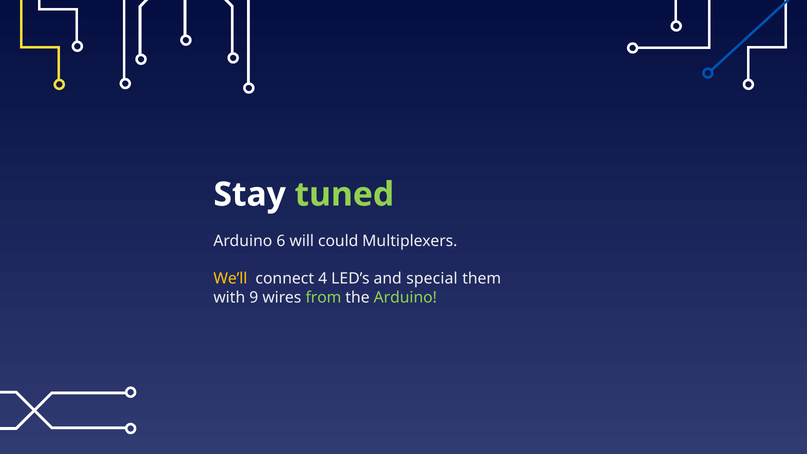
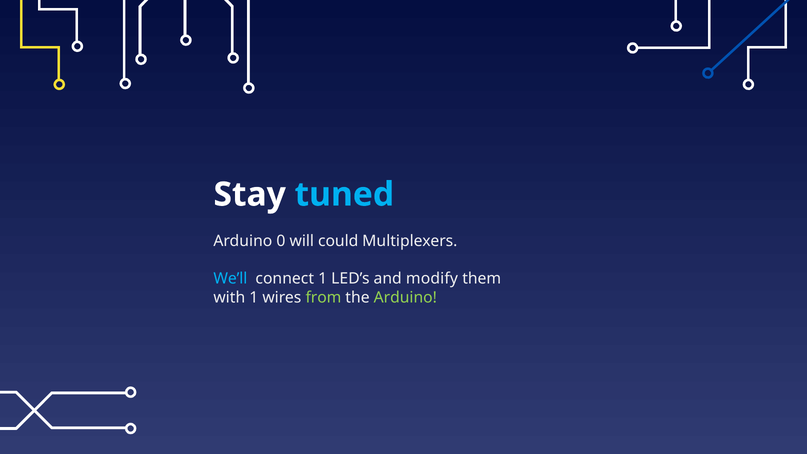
tuned colour: light green -> light blue (344, 195)
6: 6 -> 0 (281, 241)
We’ll colour: yellow -> light blue (230, 279)
connect 4: 4 -> 1 (323, 279)
special: special -> modify (432, 279)
with 9: 9 -> 1 (254, 298)
